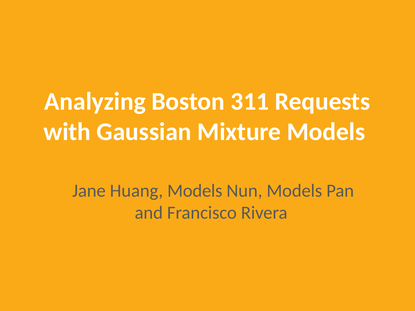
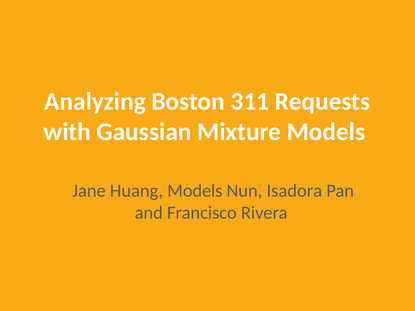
Nun Models: Models -> Isadora (294, 191)
